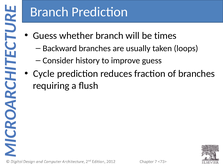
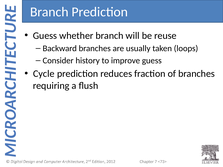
times: times -> reuse (165, 36)
